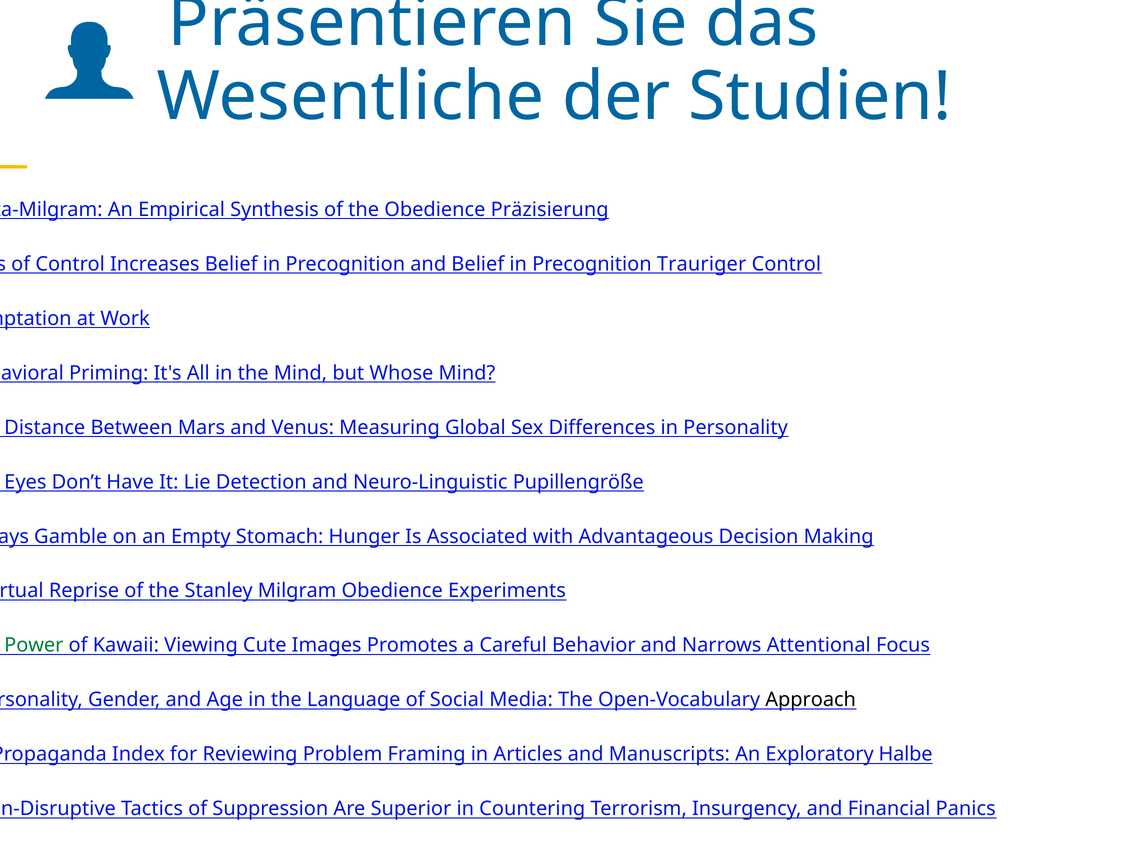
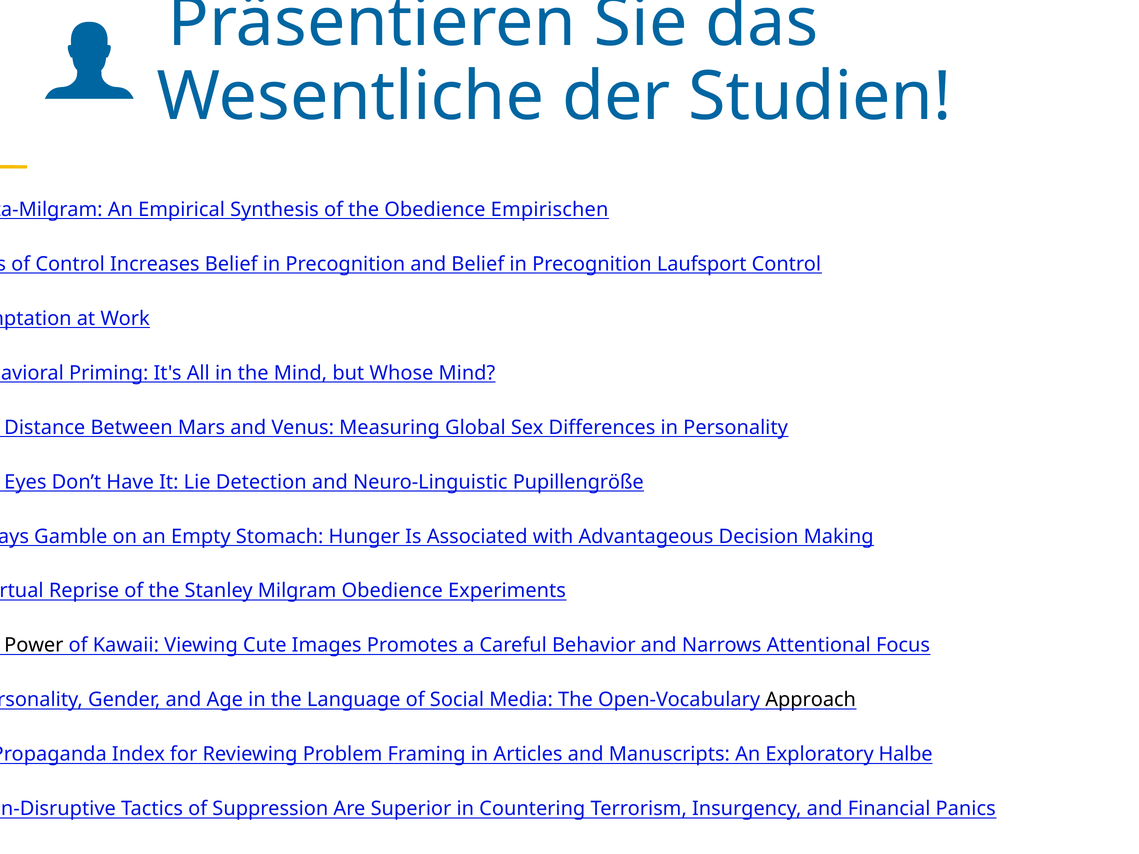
Präzisierung: Präzisierung -> Empirischen (550, 210)
Trauriger: Trauriger -> Laufsport (702, 264)
Power colour: green -> black (34, 646)
